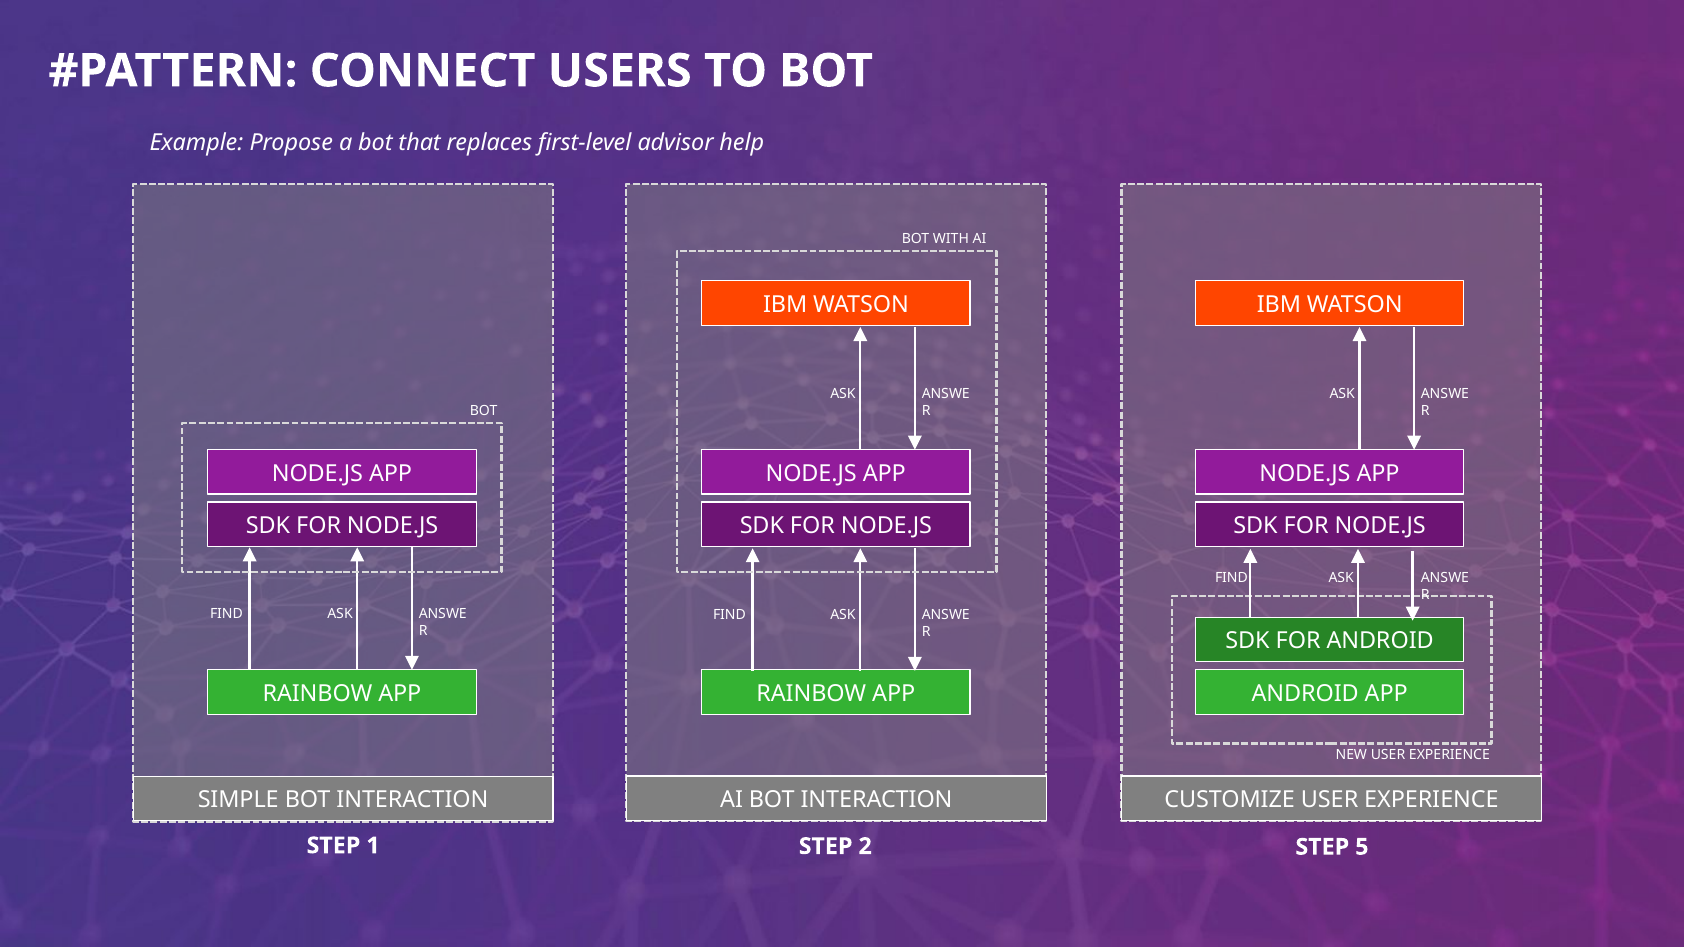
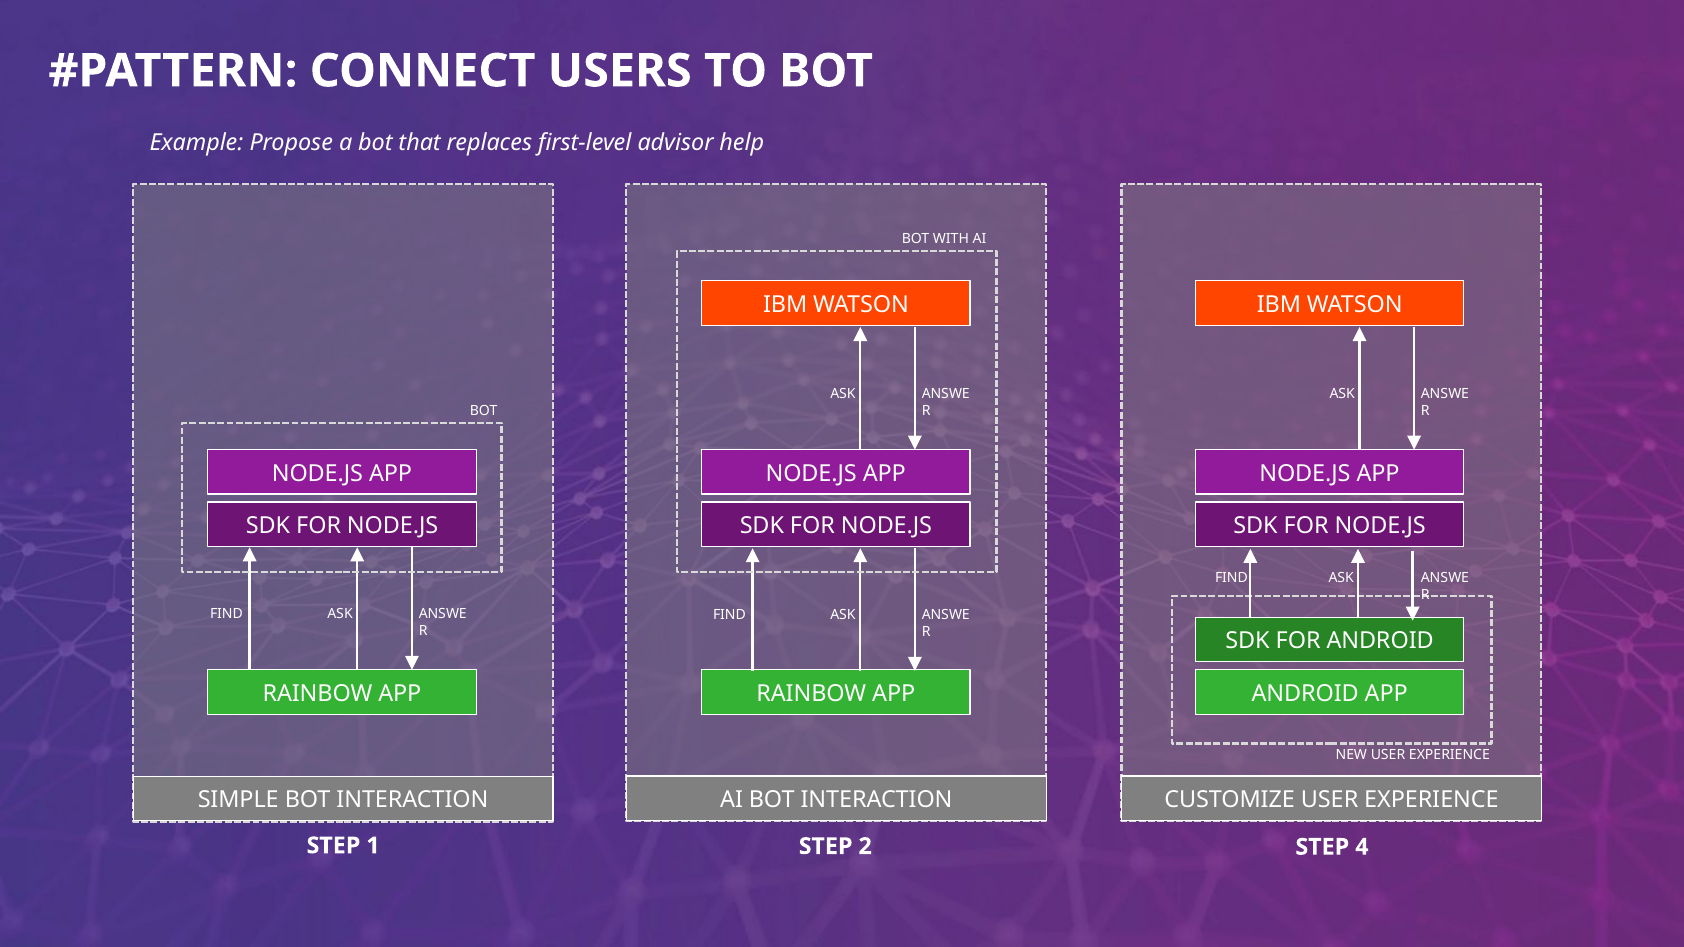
5: 5 -> 4 (1362, 847)
